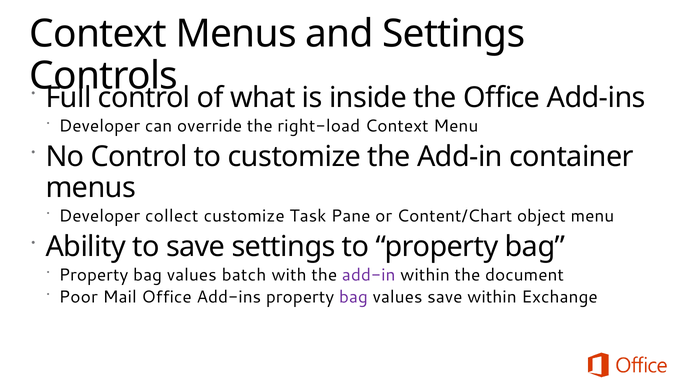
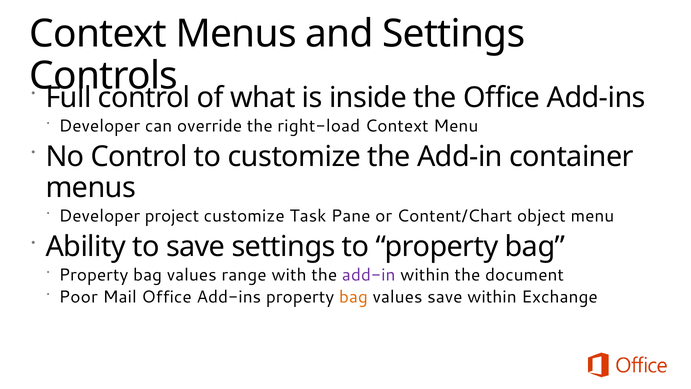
collect: collect -> project (172, 216)
batch: batch -> range (244, 275)
bag colour: purple -> orange (353, 297)
